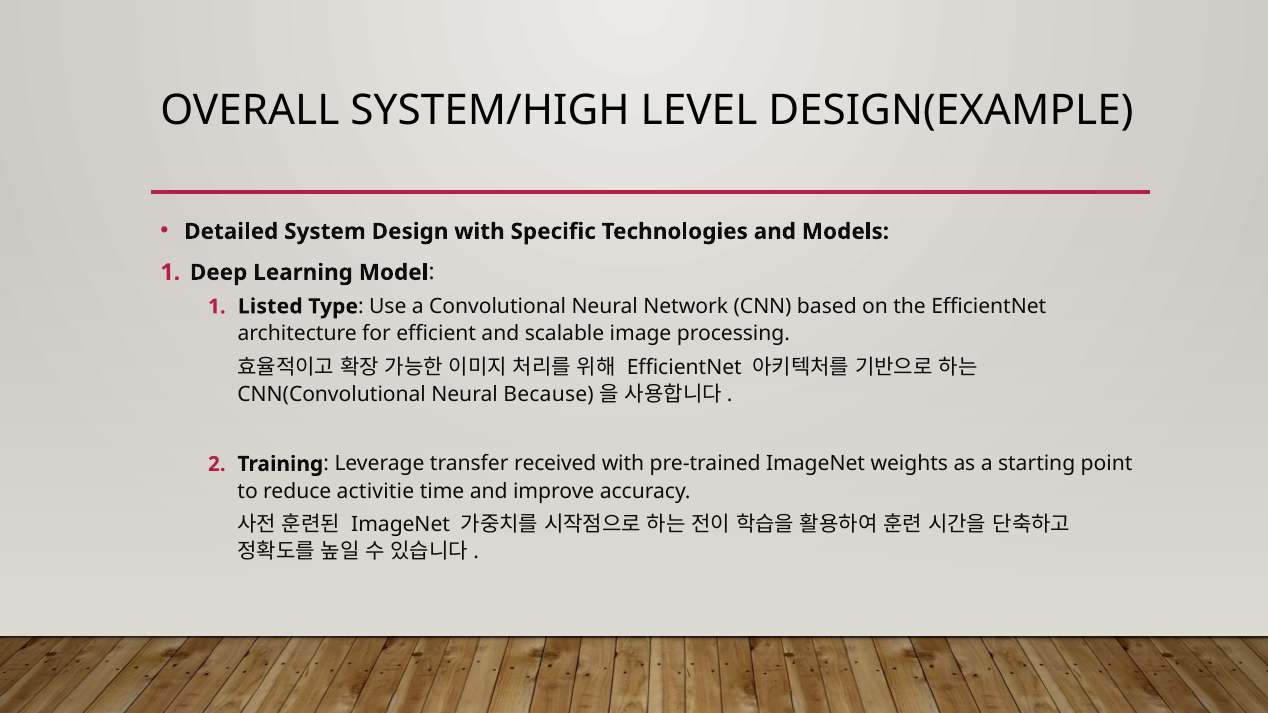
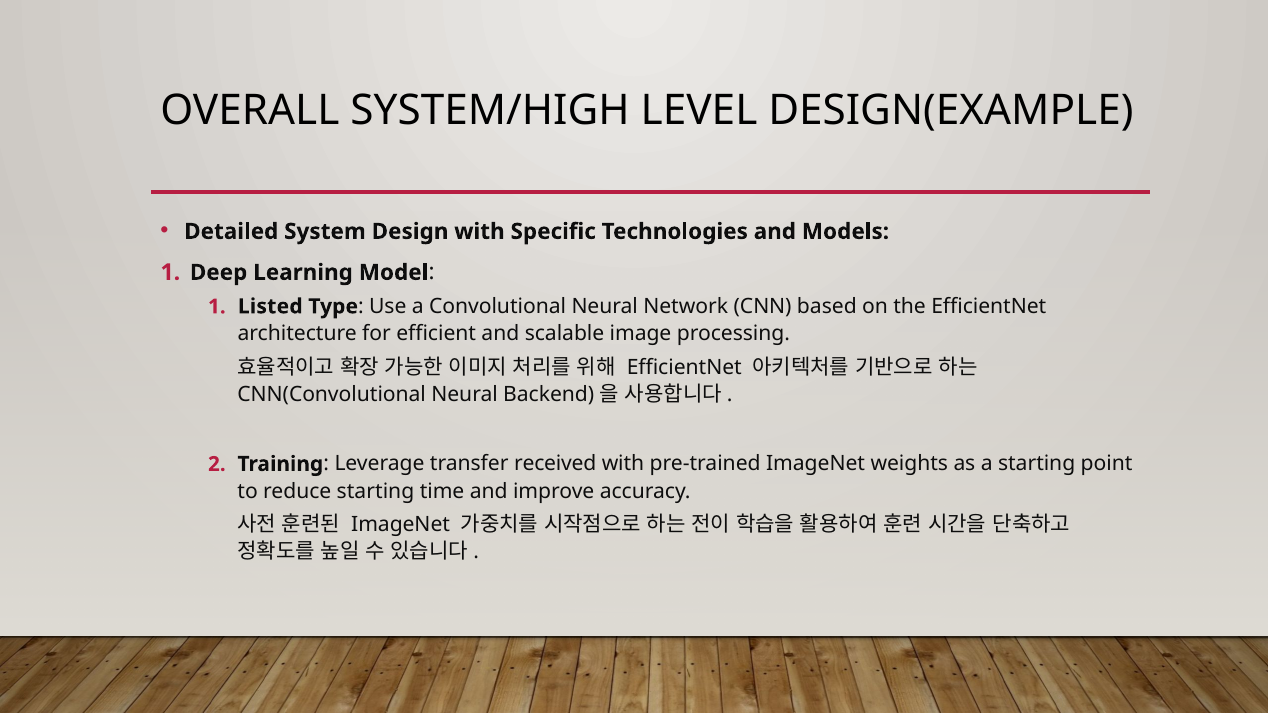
Because: Because -> Backend (549, 395)
reduce activitie: activitie -> starting (375, 492)
